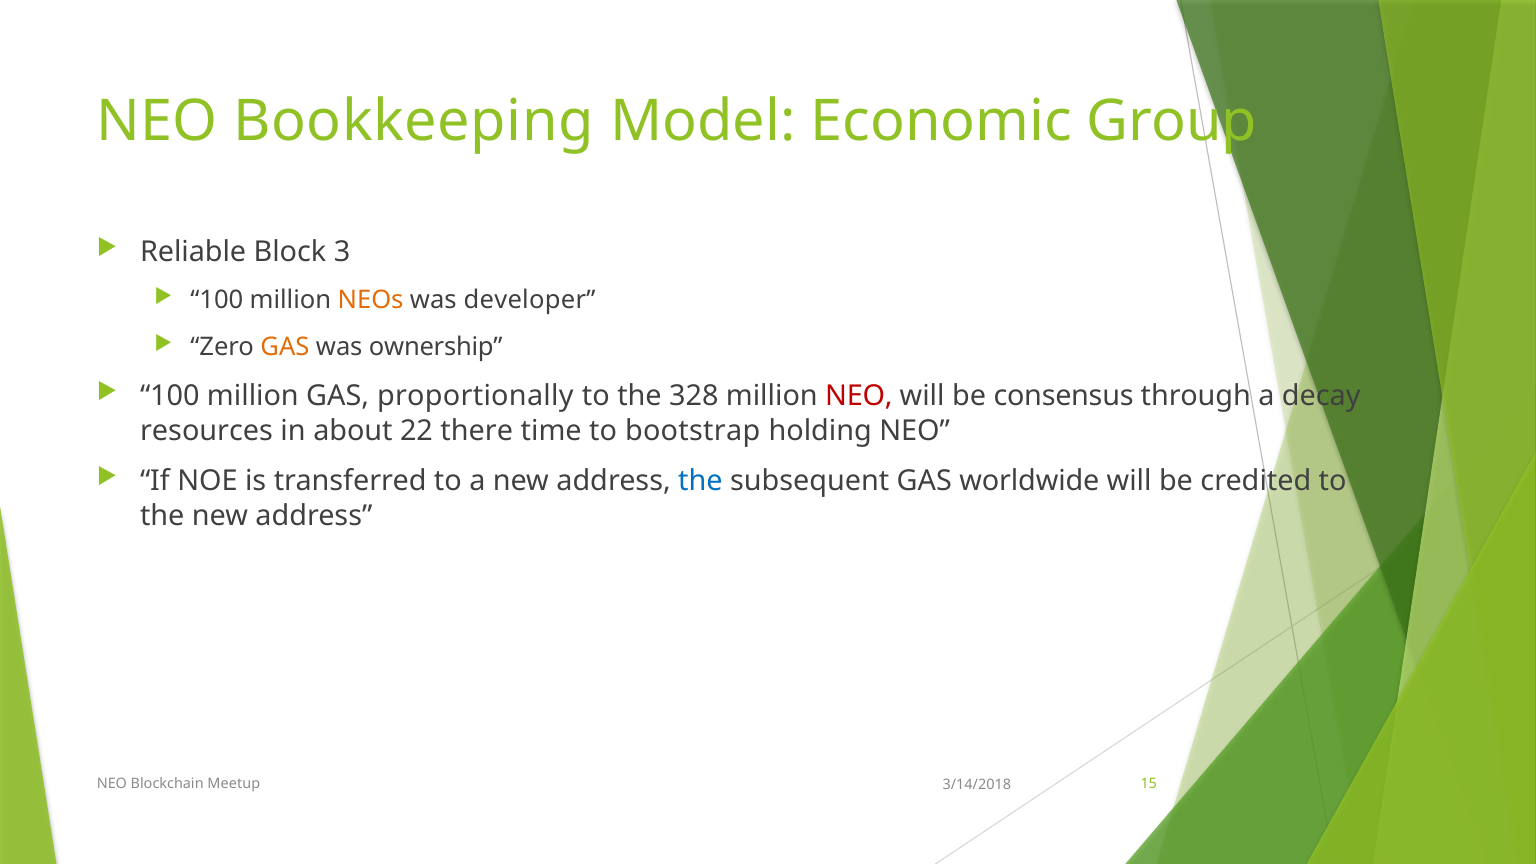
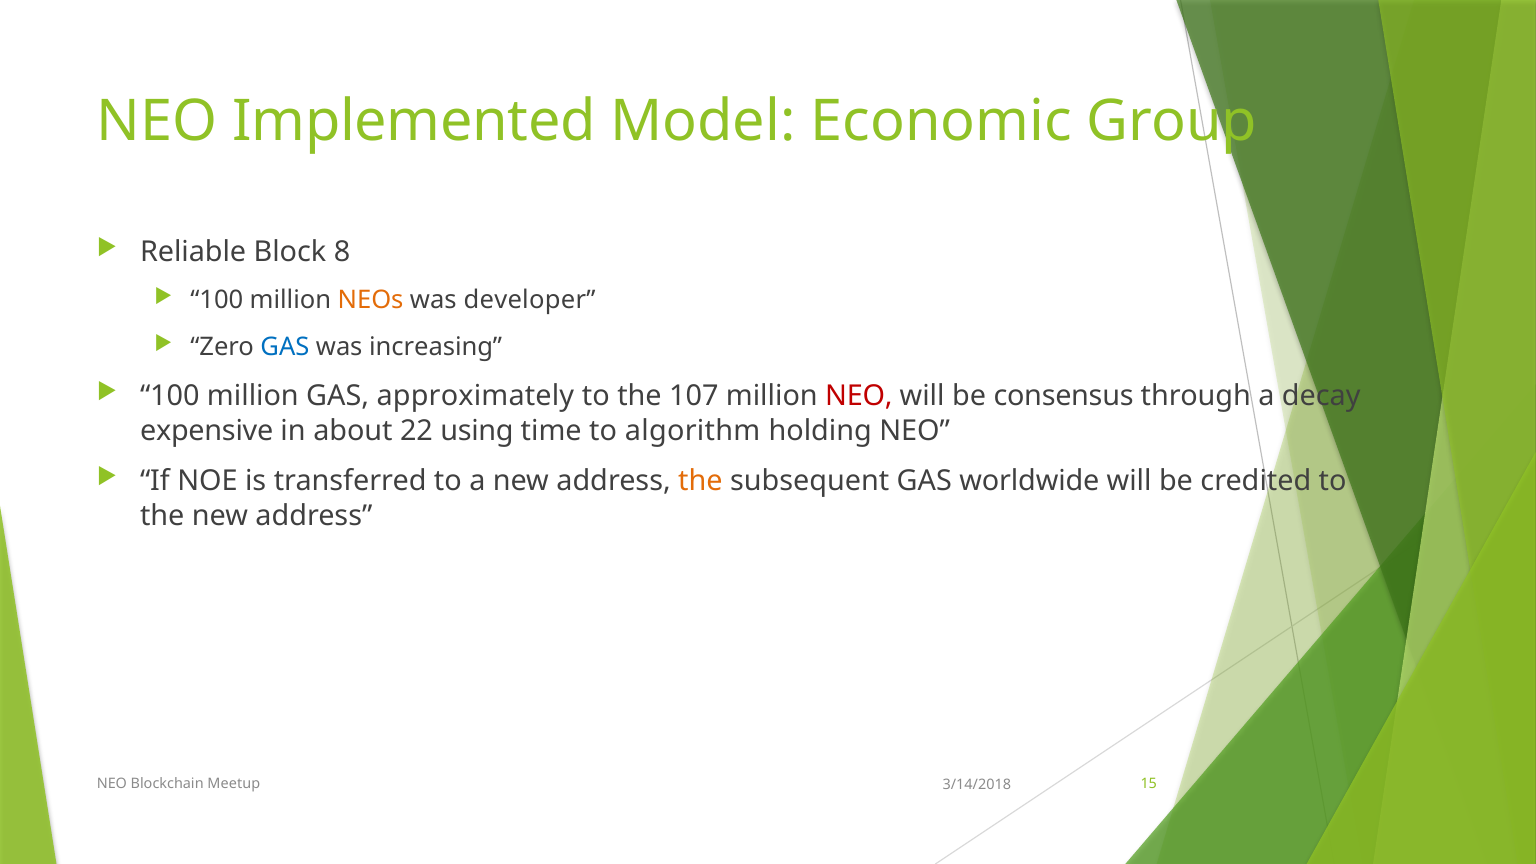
Bookkeeping: Bookkeeping -> Implemented (414, 121)
3: 3 -> 8 (342, 252)
GAS colour: orange -> blue (285, 347)
ownership: ownership -> increasing (436, 347)
proportionally: proportionally -> approximately (475, 396)
328: 328 -> 107 (694, 396)
resources: resources -> expensive (207, 431)
there: there -> using (477, 431)
bootstrap: bootstrap -> algorithm (693, 431)
the colour: blue -> orange (700, 481)
